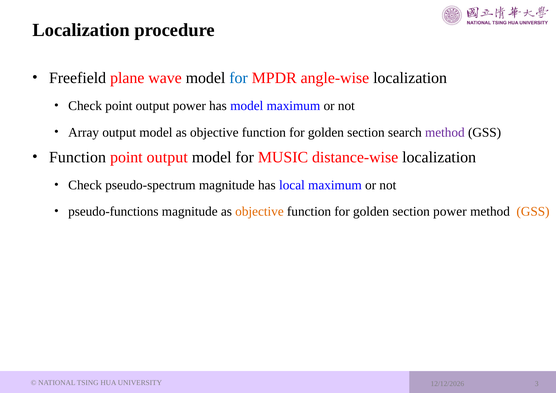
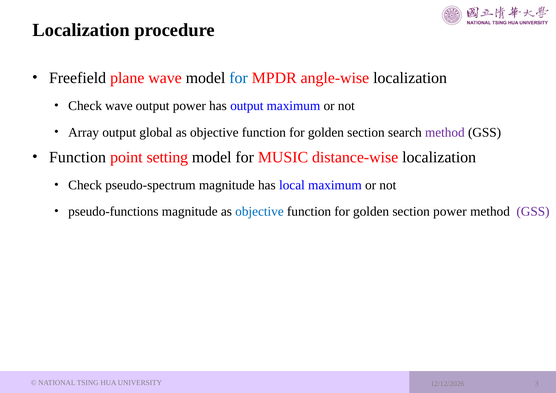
Check point: point -> wave (119, 106)
has model: model -> output (247, 106)
Array output model: model -> global (156, 132)
output: output -> setting (167, 157)
objective colour: orange -> blue (259, 212)
GSS colour: orange -> purple (533, 212)
